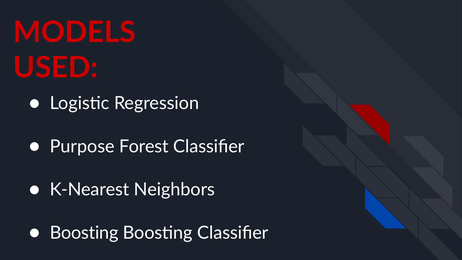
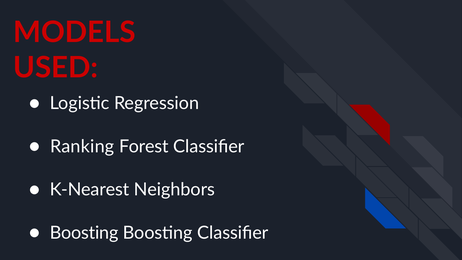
Purpose: Purpose -> Ranking (82, 146)
